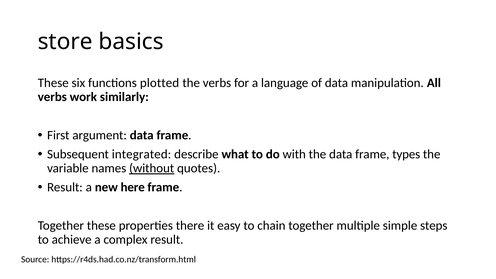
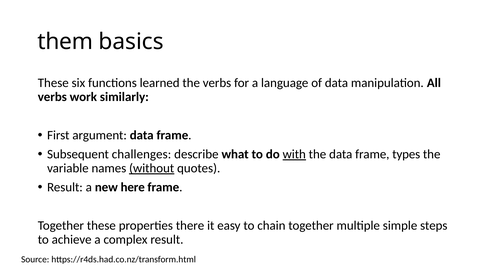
store: store -> them (65, 42)
plotted: plotted -> learned (160, 83)
integrated: integrated -> challenges (142, 154)
with underline: none -> present (294, 154)
